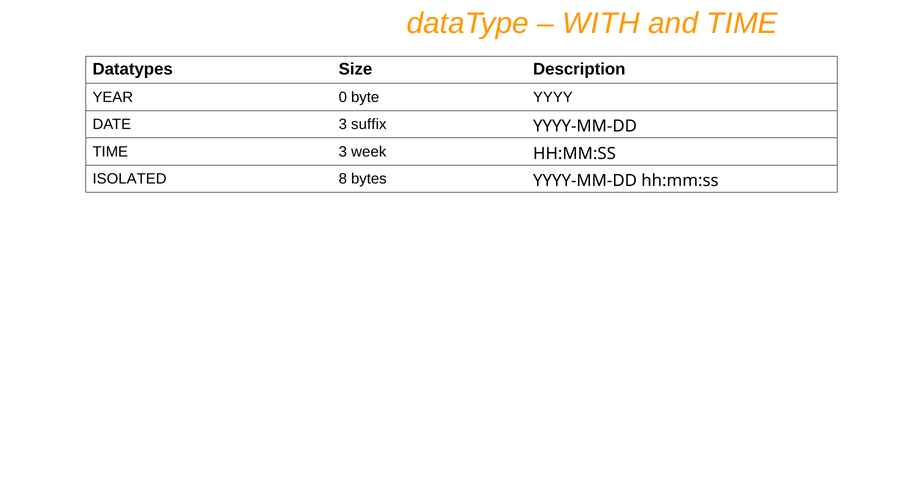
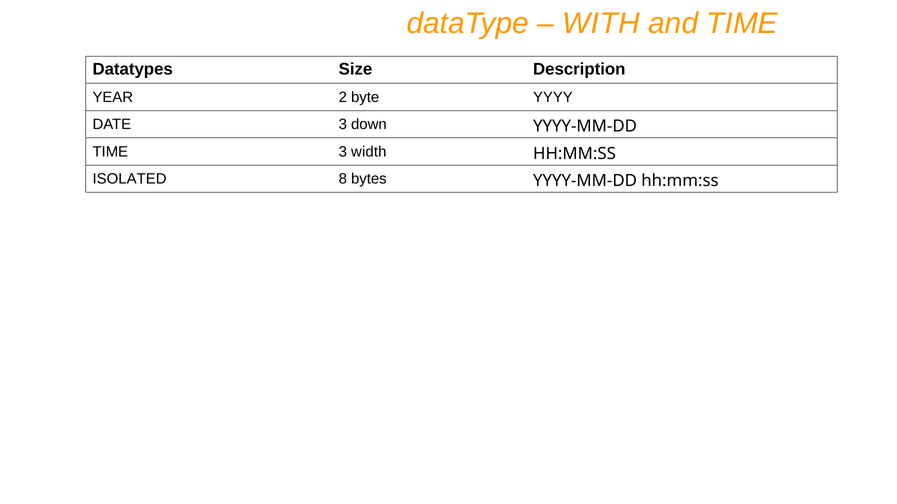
0: 0 -> 2 (343, 97)
suffix: suffix -> down (369, 125)
week: week -> width (369, 152)
